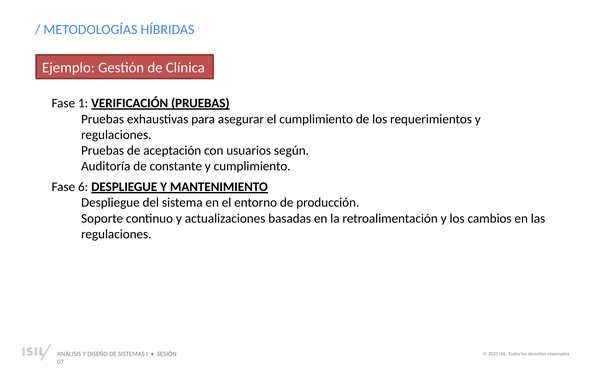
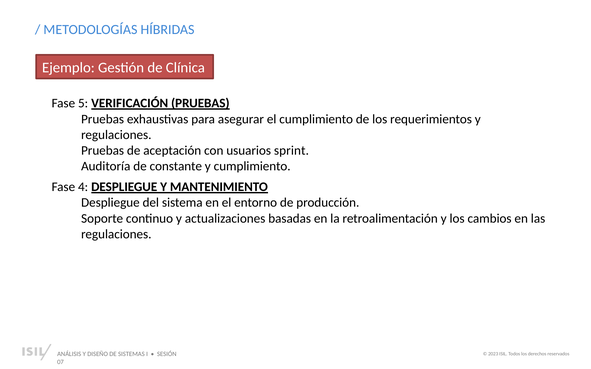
1: 1 -> 5 (83, 103)
según: según -> sprint (291, 151)
6: 6 -> 4 (83, 187)
